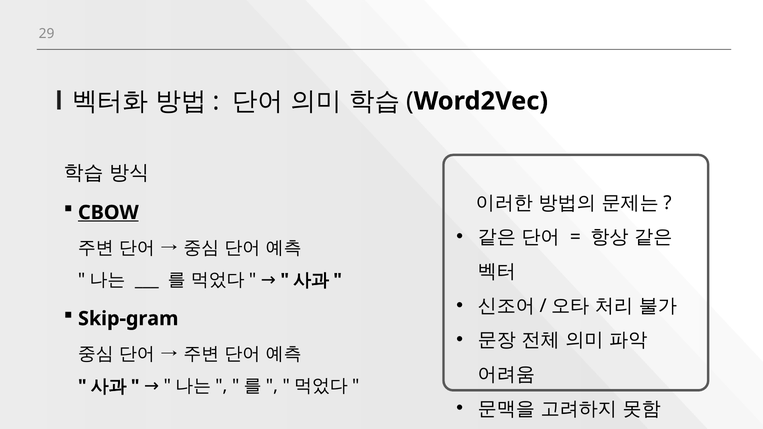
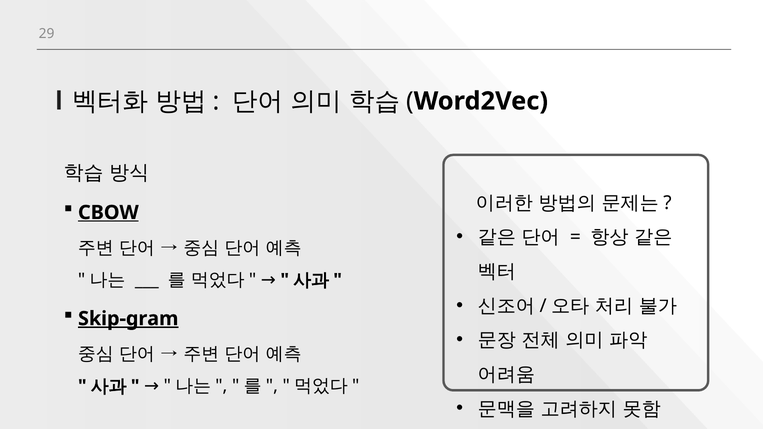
Skip-gram underline: none -> present (128, 319)
